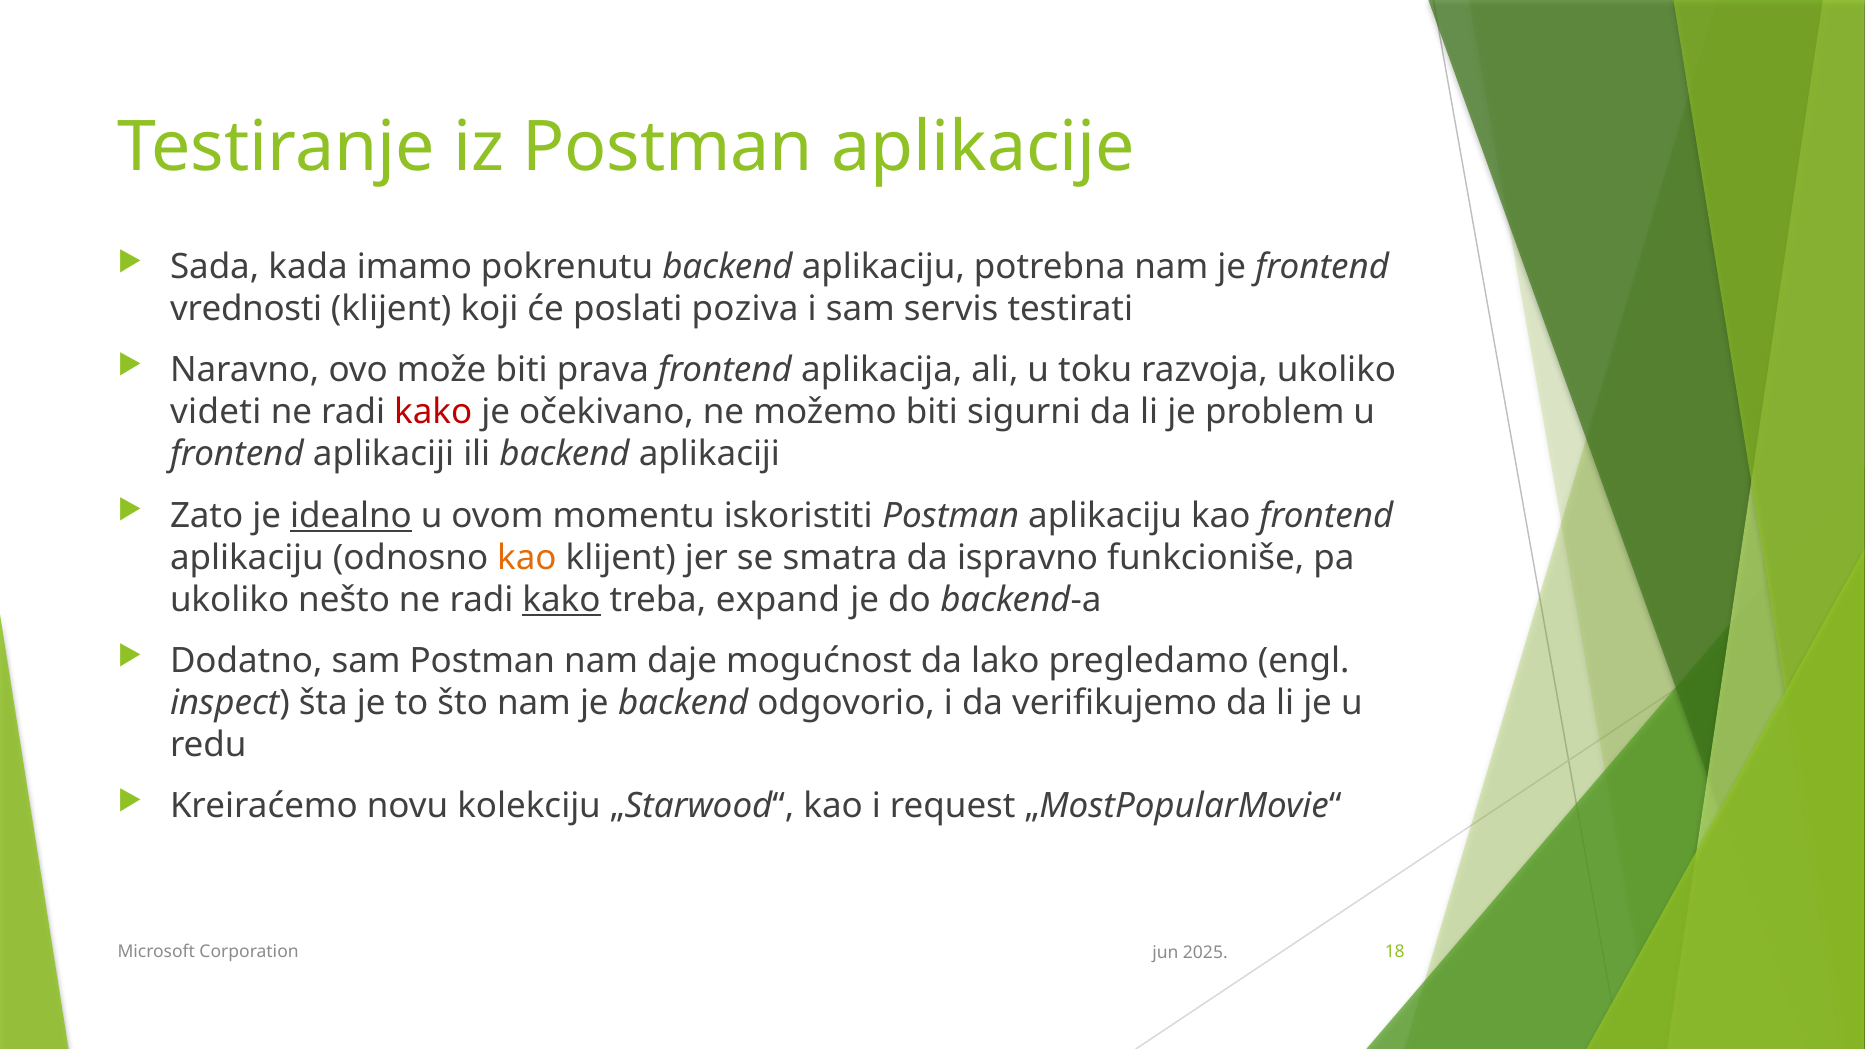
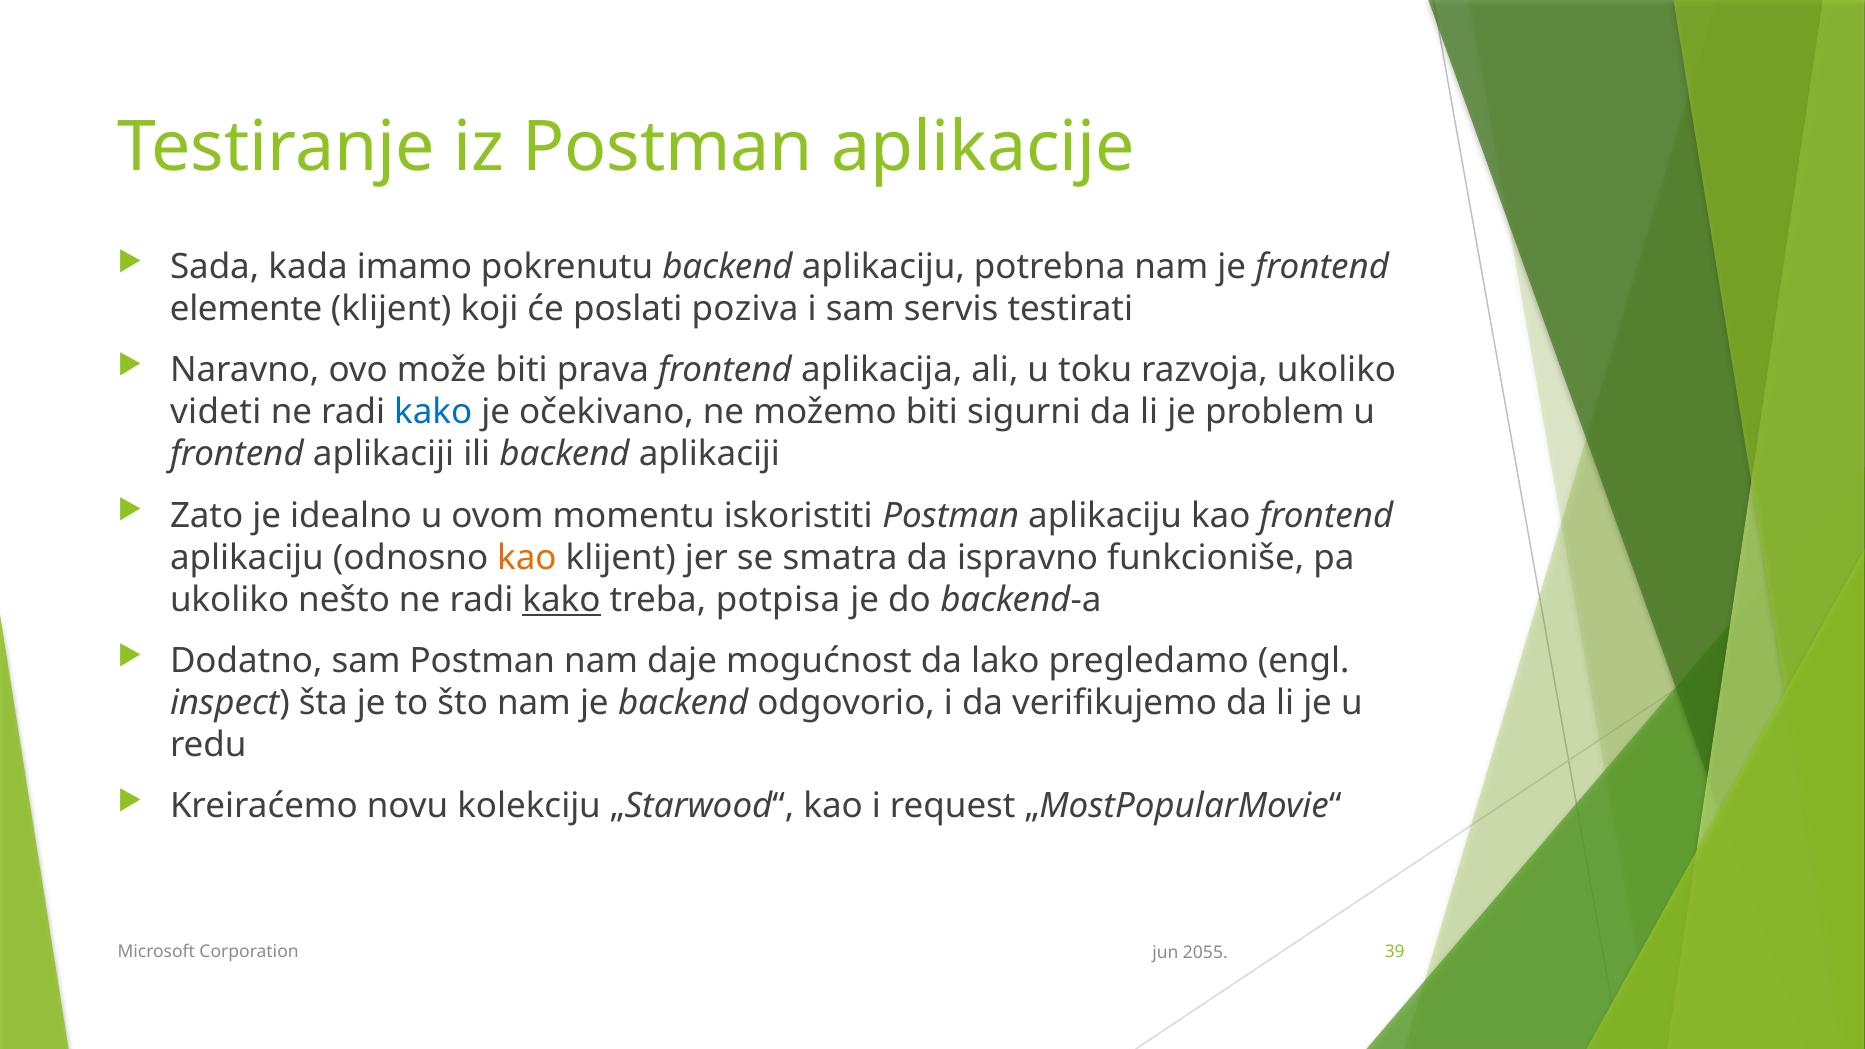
vrednosti: vrednosti -> elemente (246, 309)
kako colour: red -> blue (433, 412)
idealno underline: present -> none (351, 516)
expand: expand -> potpisa (778, 600)
18: 18 -> 39 (1395, 952)
2025: 2025 -> 2055 (1205, 953)
